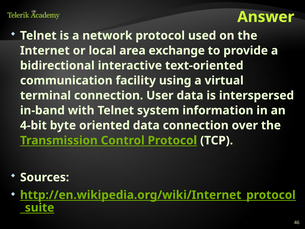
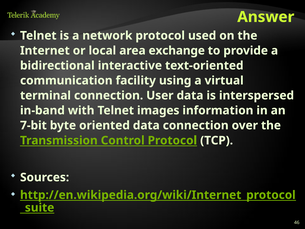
system: system -> images (158, 110)
4-bit: 4-bit -> 7-bit (33, 125)
